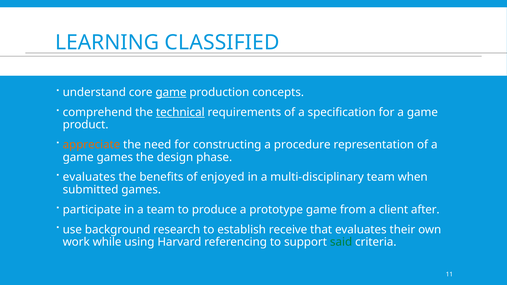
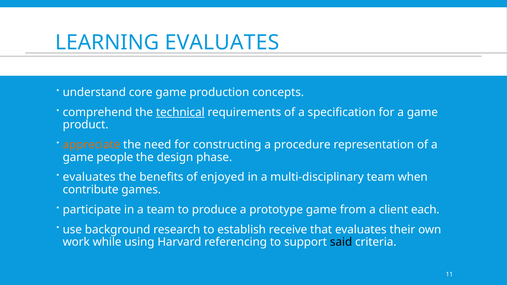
LEARNING CLASSIFIED: CLASSIFIED -> EVALUATES (222, 43)
game underline: present -> none (171, 92)
game games: games -> people (115, 157)
submitted: submitted -> contribute (91, 190)
after: after -> each (425, 210)
said colour: green -> black (341, 242)
